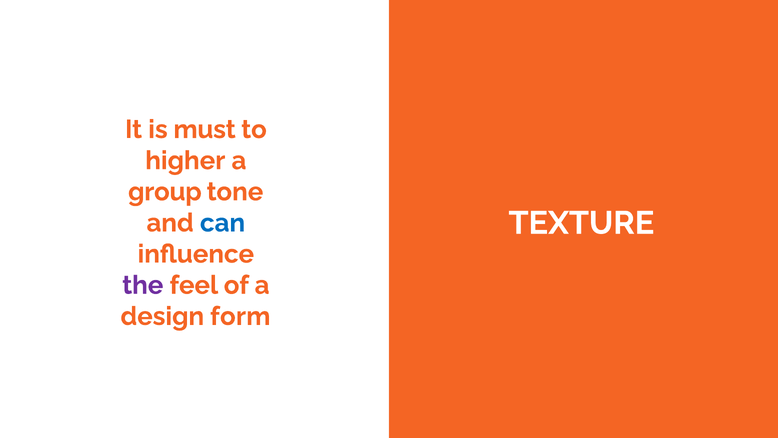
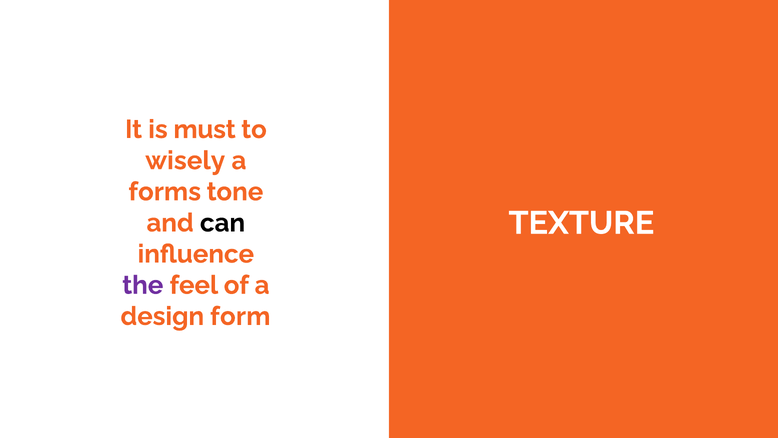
higher: higher -> wisely (185, 160)
group: group -> forms (165, 192)
can colour: blue -> black (223, 223)
